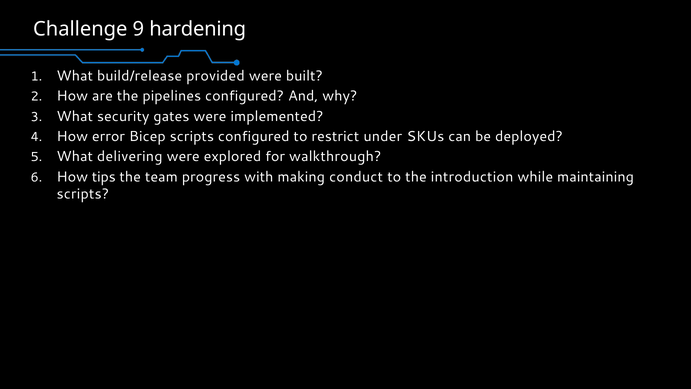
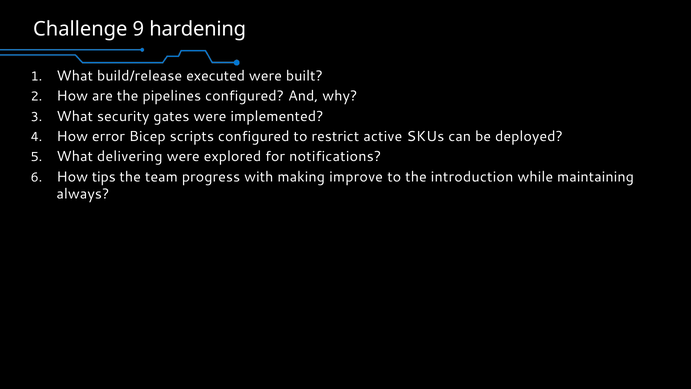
provided: provided -> executed (216, 76)
under: under -> active (383, 136)
walkthrough: walkthrough -> notifications (335, 157)
conduct: conduct -> improve (356, 177)
scripts: scripts -> always (83, 194)
